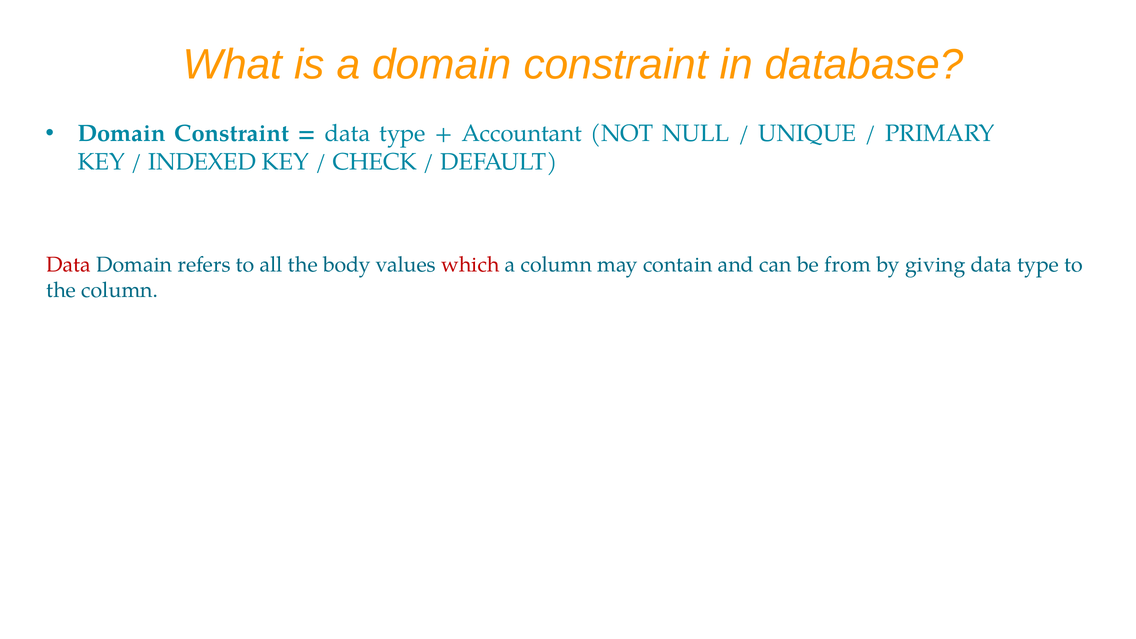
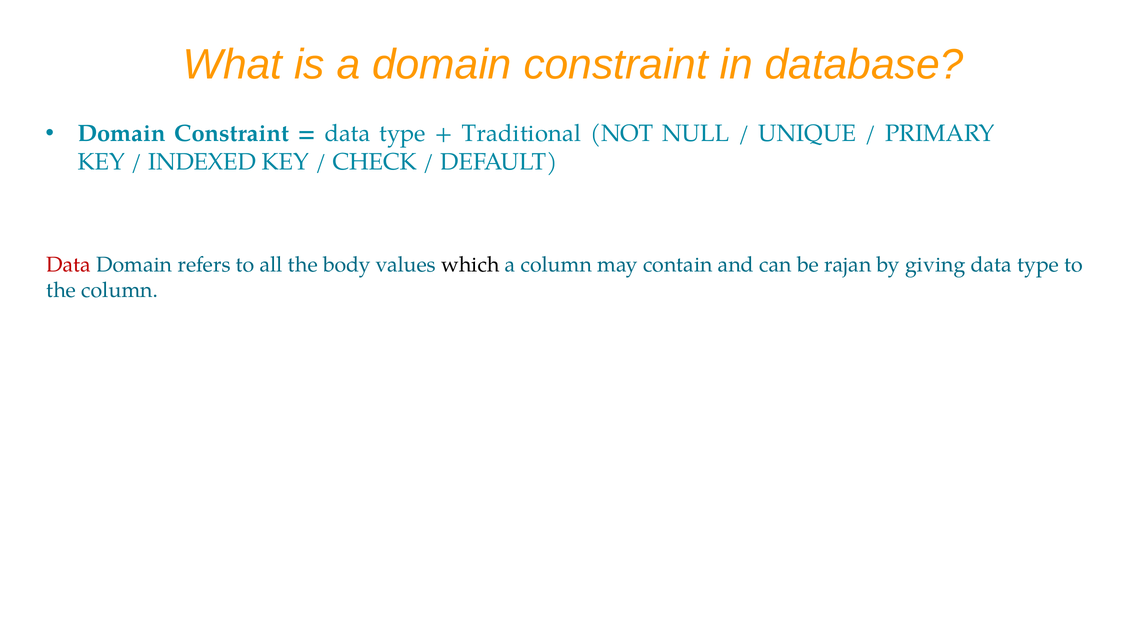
Accountant: Accountant -> Traditional (522, 134)
which colour: red -> black (470, 265)
from: from -> rajan (848, 265)
